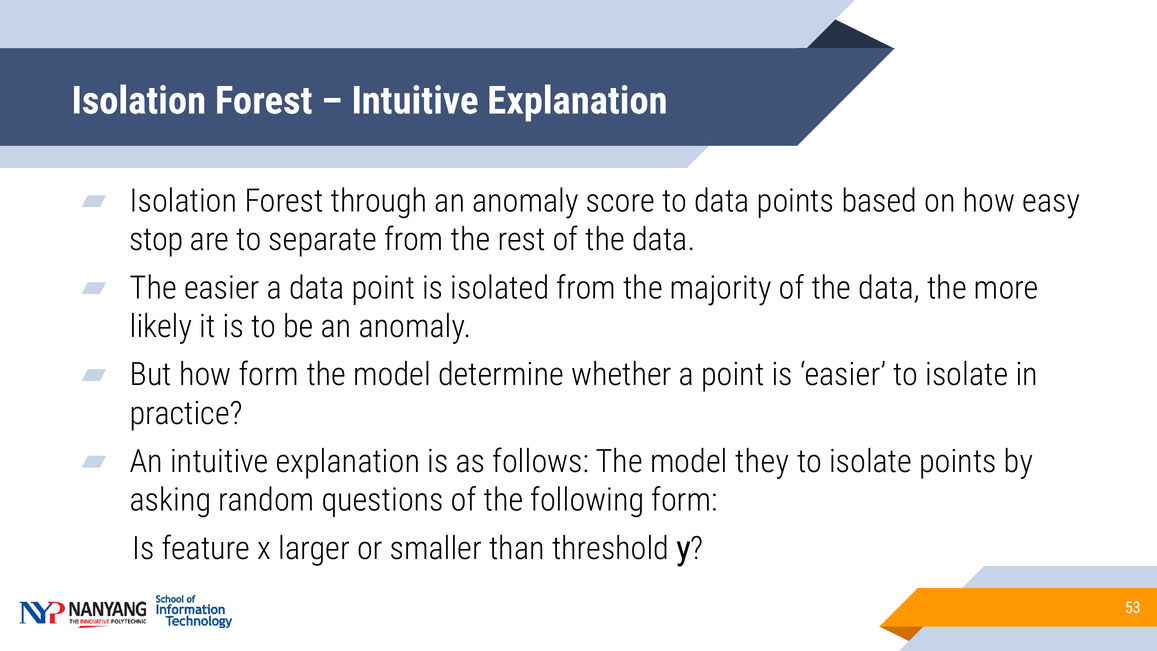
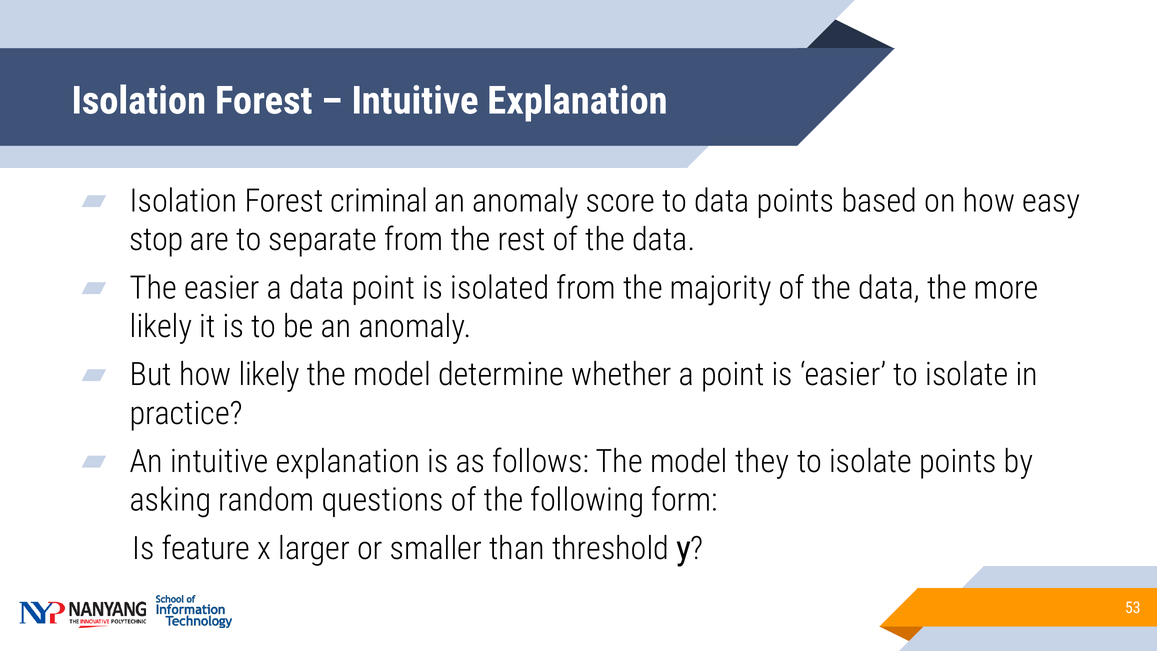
through: through -> criminal (379, 201)
how form: form -> likely (269, 375)
